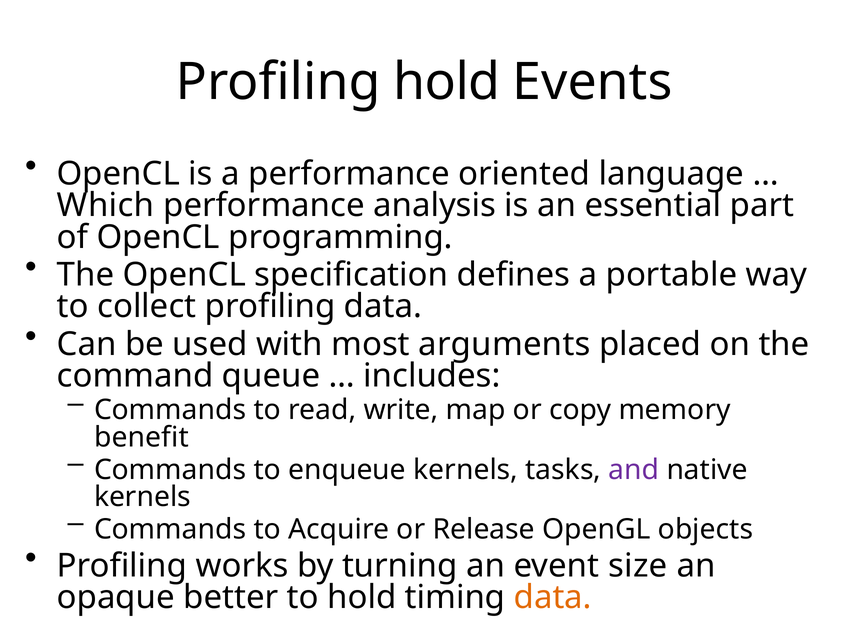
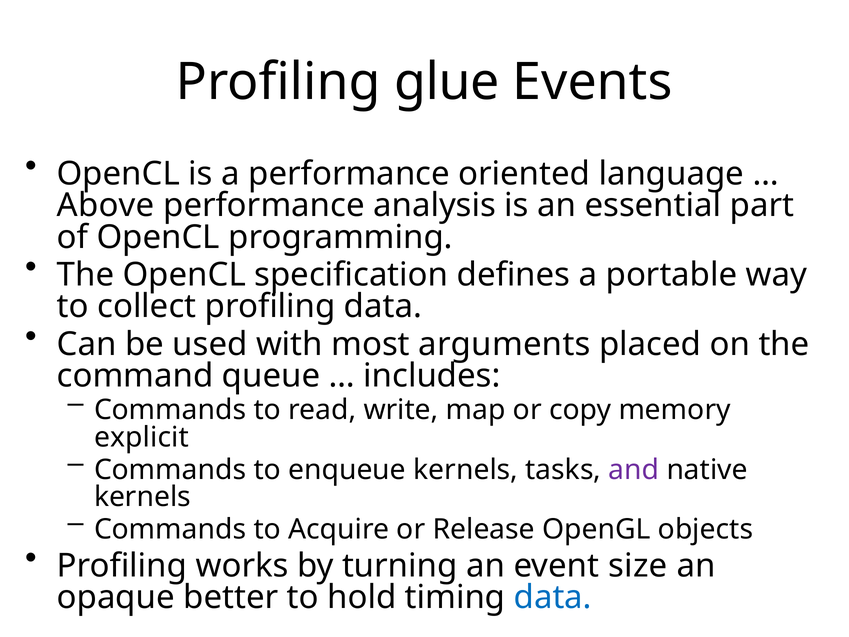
Profiling hold: hold -> glue (447, 82)
Which: Which -> Above (106, 205)
benefit: benefit -> explicit (141, 437)
data colour: orange -> blue (553, 597)
